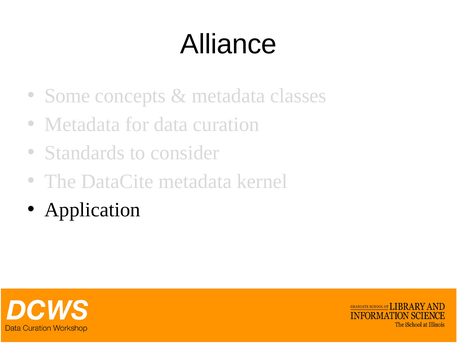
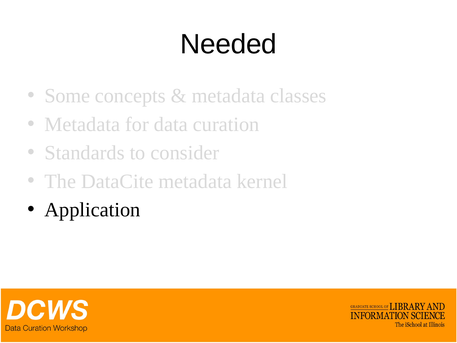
Alliance: Alliance -> Needed (229, 44)
